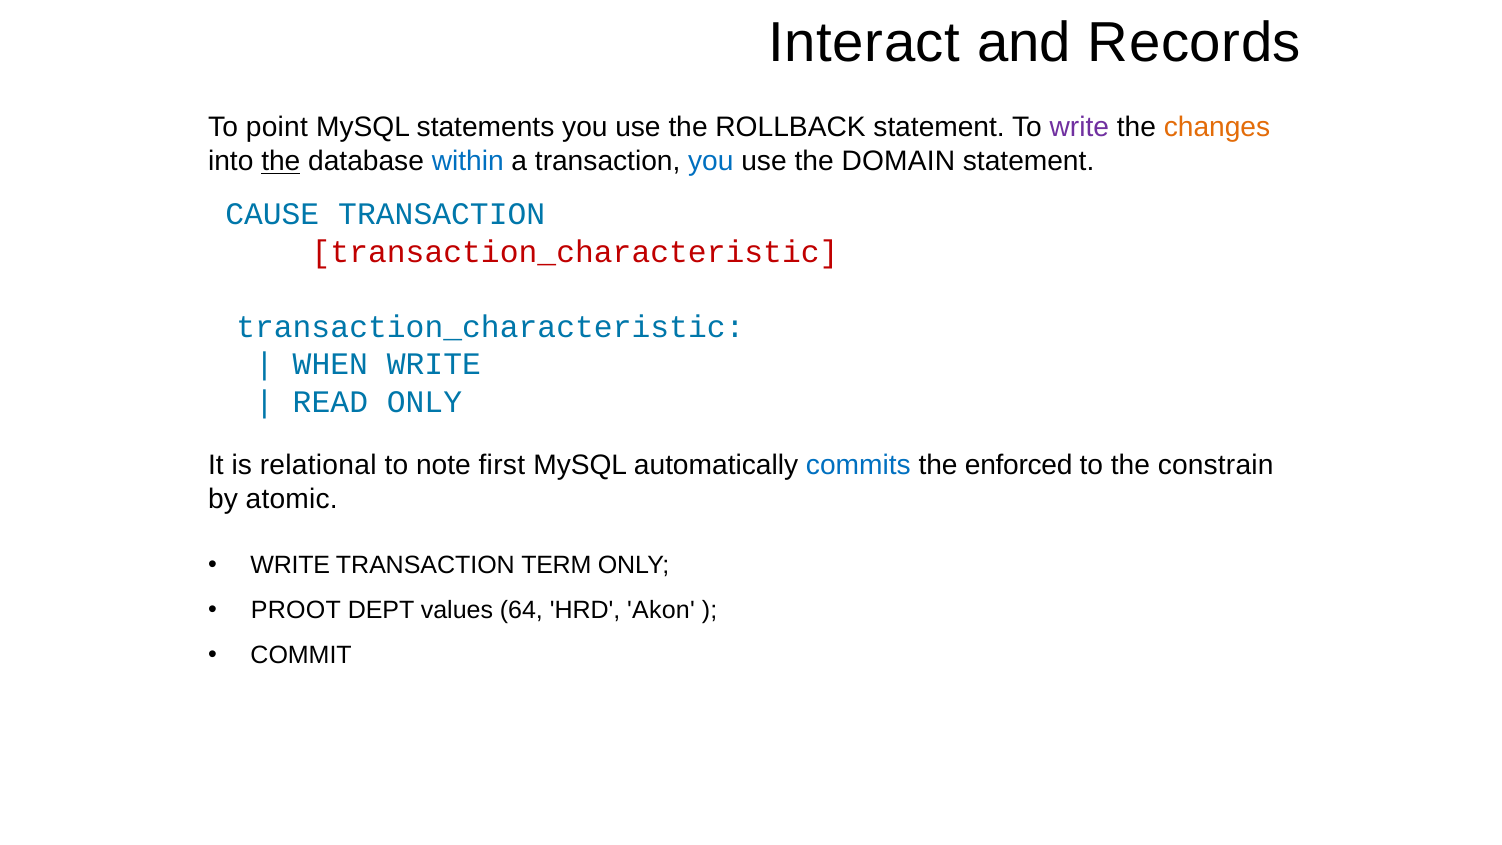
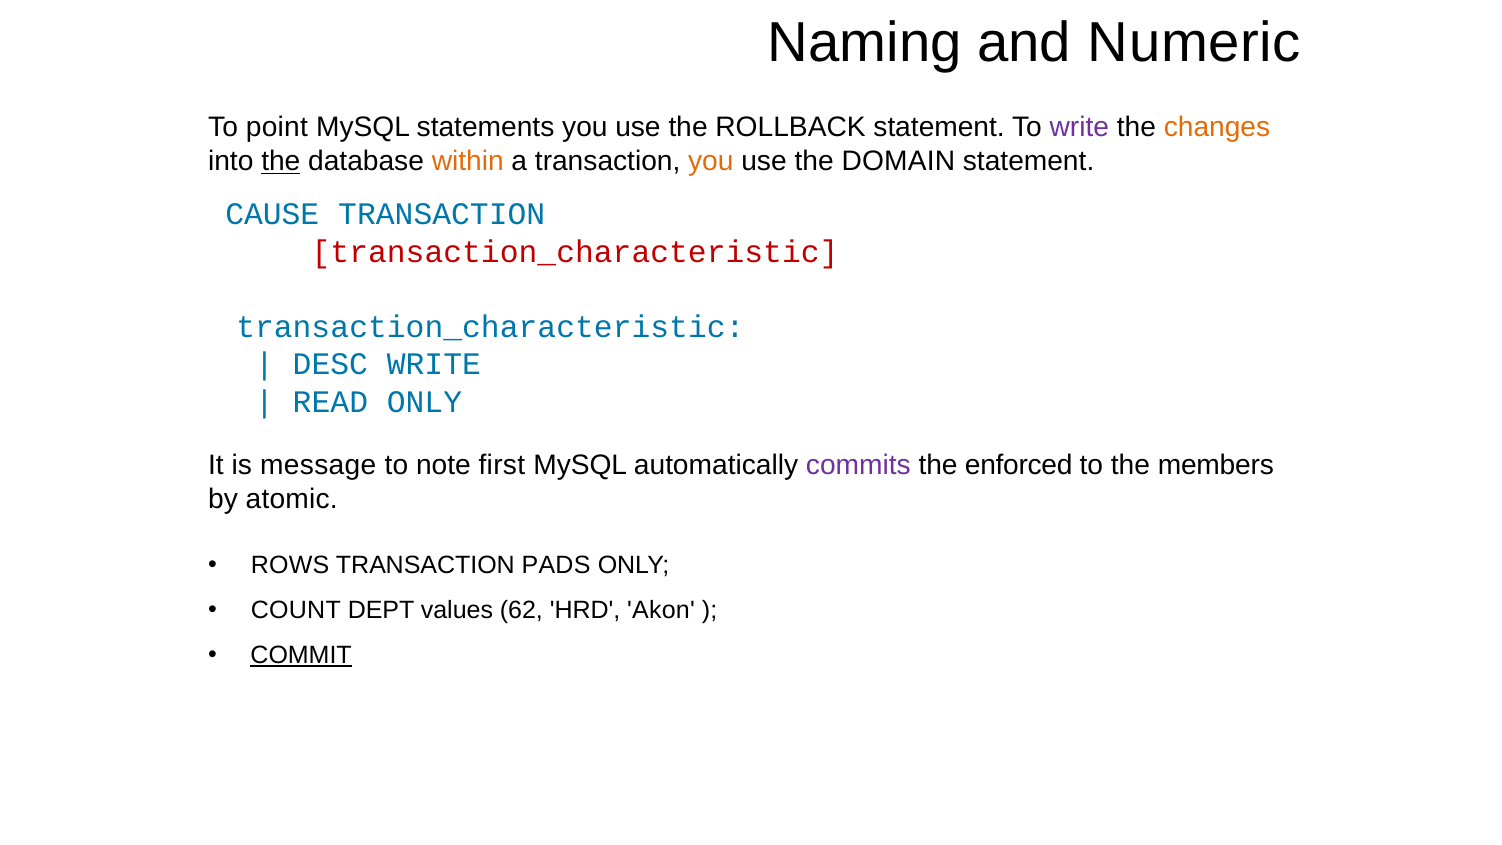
Interact: Interact -> Naming (865, 43)
Records: Records -> Numeric (1195, 43)
within colour: blue -> orange (468, 161)
you colour: blue -> orange (711, 161)
WHEN: WHEN -> DESC (330, 365)
relational: relational -> message (318, 466)
commits colour: blue -> purple (858, 466)
constrain: constrain -> members (1216, 466)
WRITE: WRITE -> ROWS (290, 565)
TERM: TERM -> PADS (556, 565)
PROOT: PROOT -> COUNT (296, 610)
64: 64 -> 62 (521, 610)
COMMIT underline: none -> present (301, 655)
